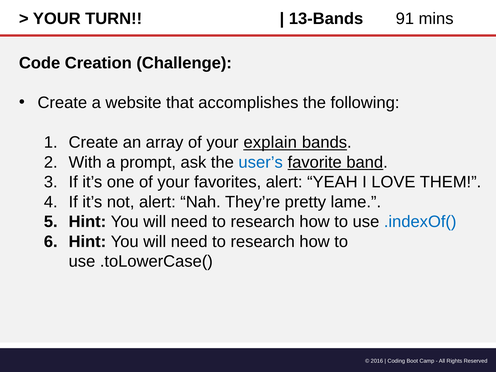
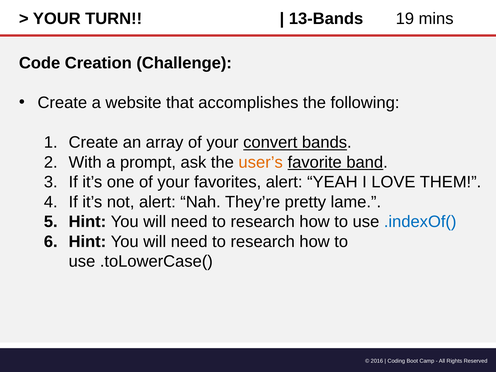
91: 91 -> 19 (405, 19)
explain: explain -> convert (270, 142)
user’s colour: blue -> orange (261, 162)
